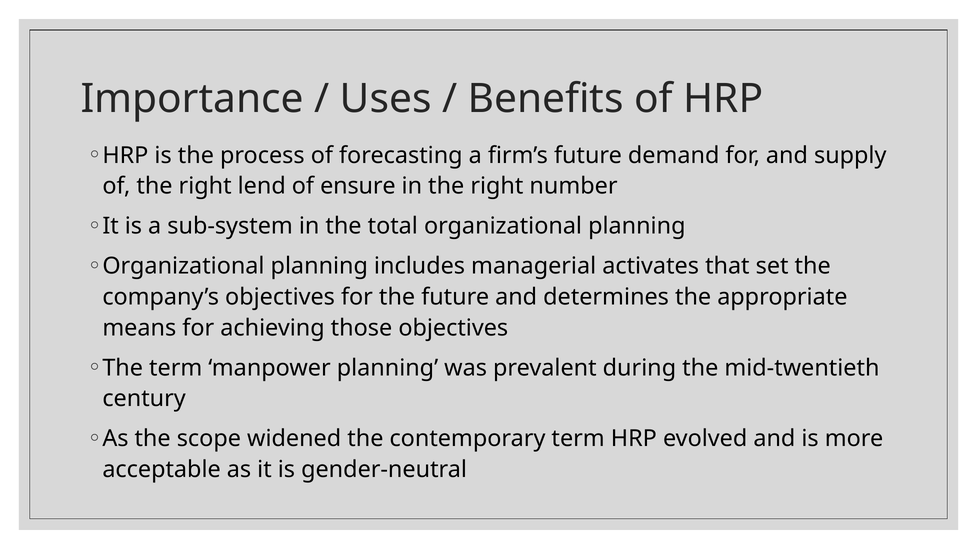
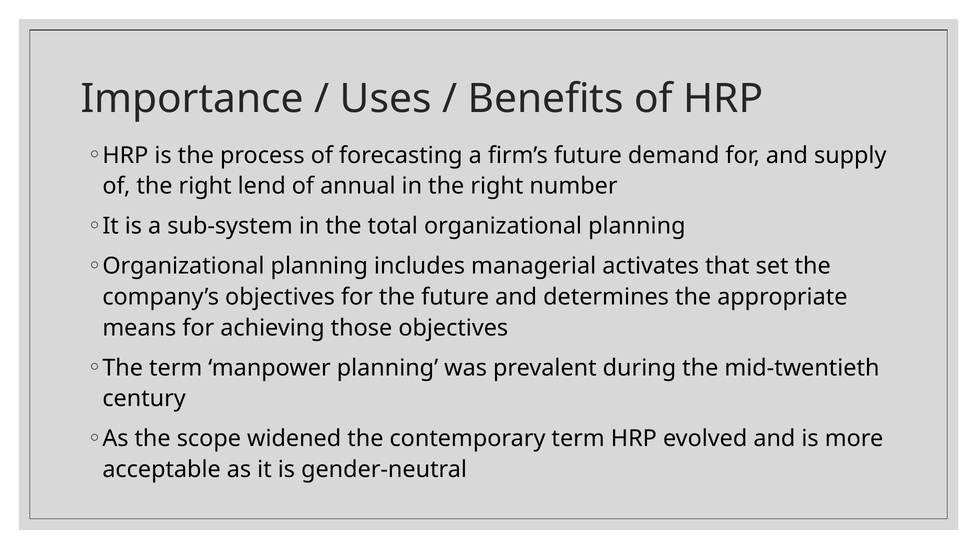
ensure: ensure -> annual (358, 186)
